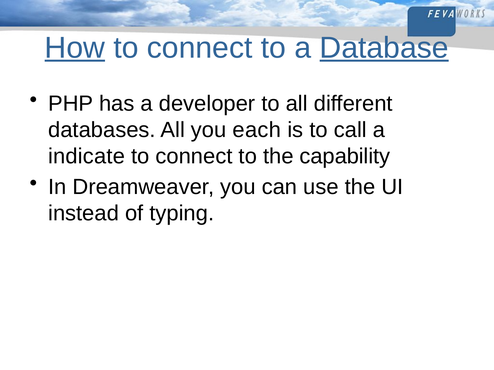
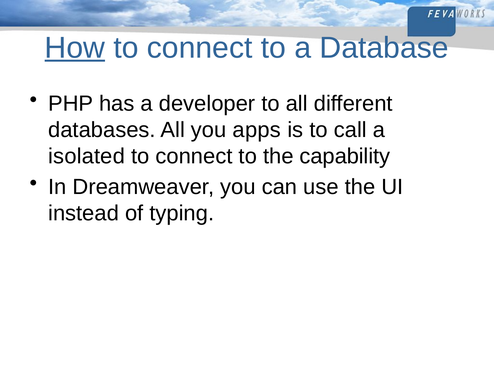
Database underline: present -> none (384, 48)
each: each -> apps (257, 130)
indicate: indicate -> isolated (87, 156)
